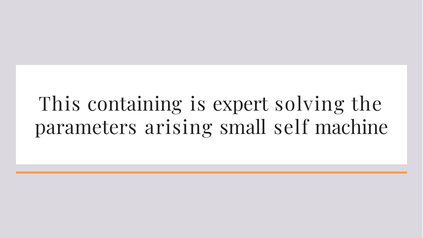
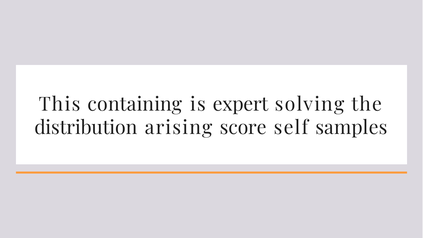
parameters: parameters -> distribution (86, 128)
small: small -> score (243, 128)
machine: machine -> samples (351, 128)
